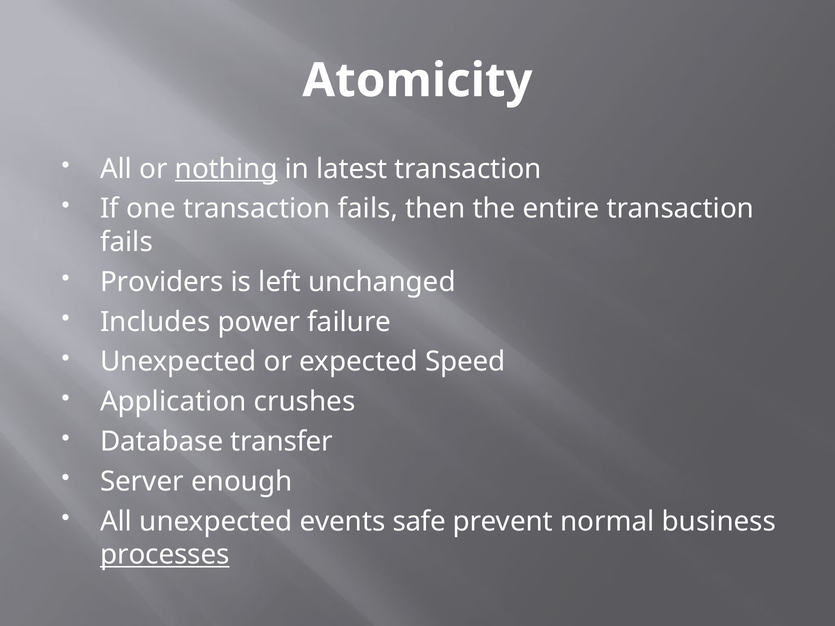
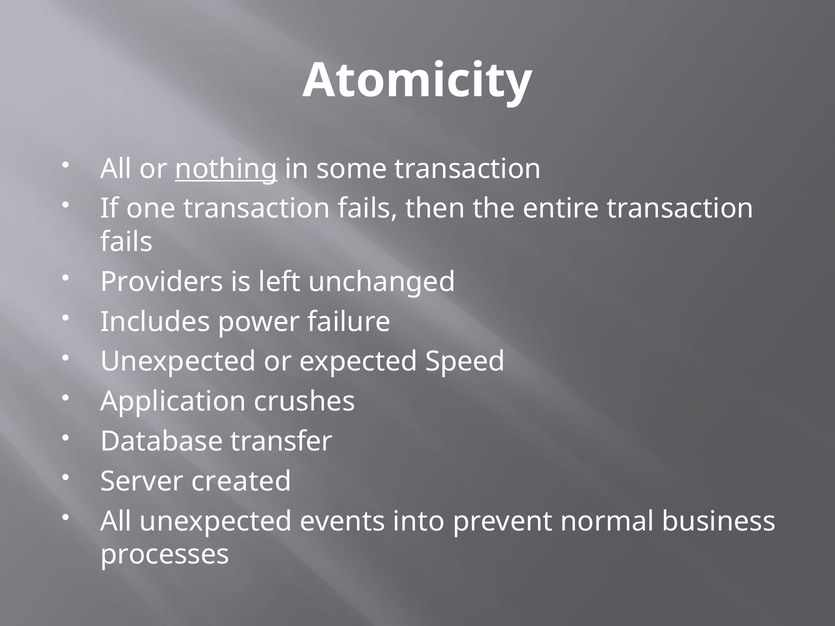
latest: latest -> some (352, 169)
enough: enough -> created (242, 482)
safe: safe -> into (419, 522)
processes underline: present -> none (165, 555)
